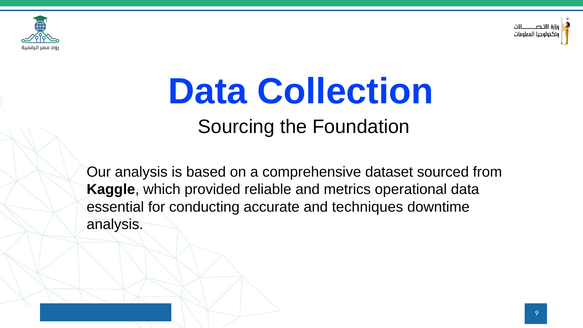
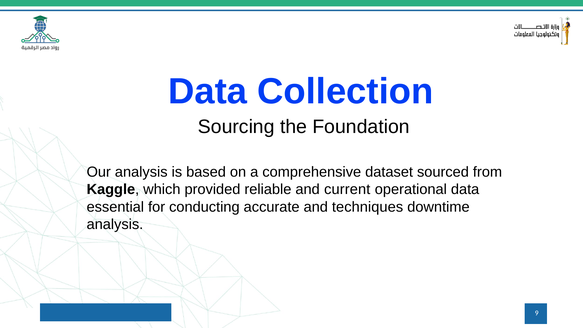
metrics: metrics -> current (347, 189)
